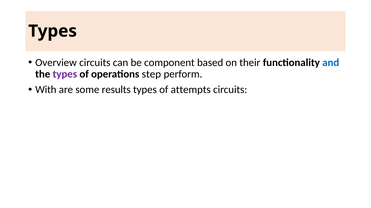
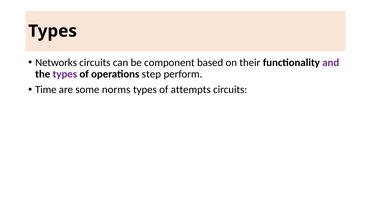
Overview: Overview -> Networks (56, 63)
and colour: blue -> purple (331, 63)
With: With -> Time (46, 90)
results: results -> norms (116, 90)
